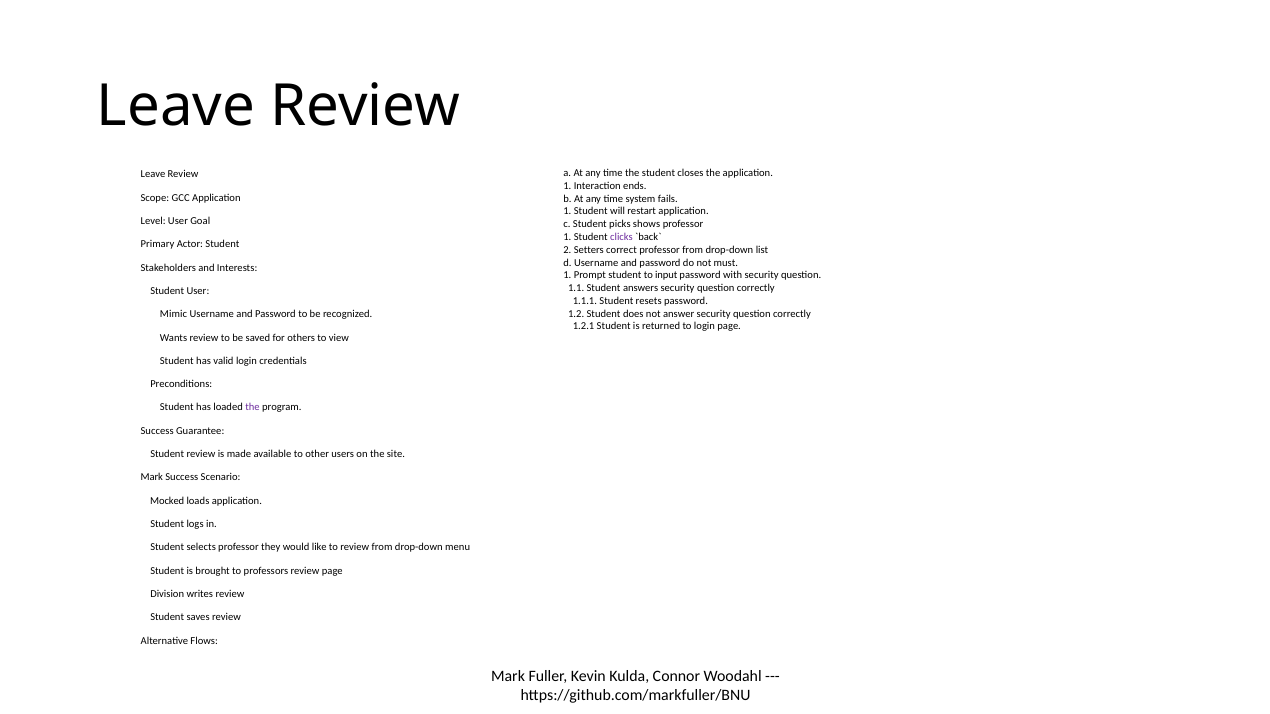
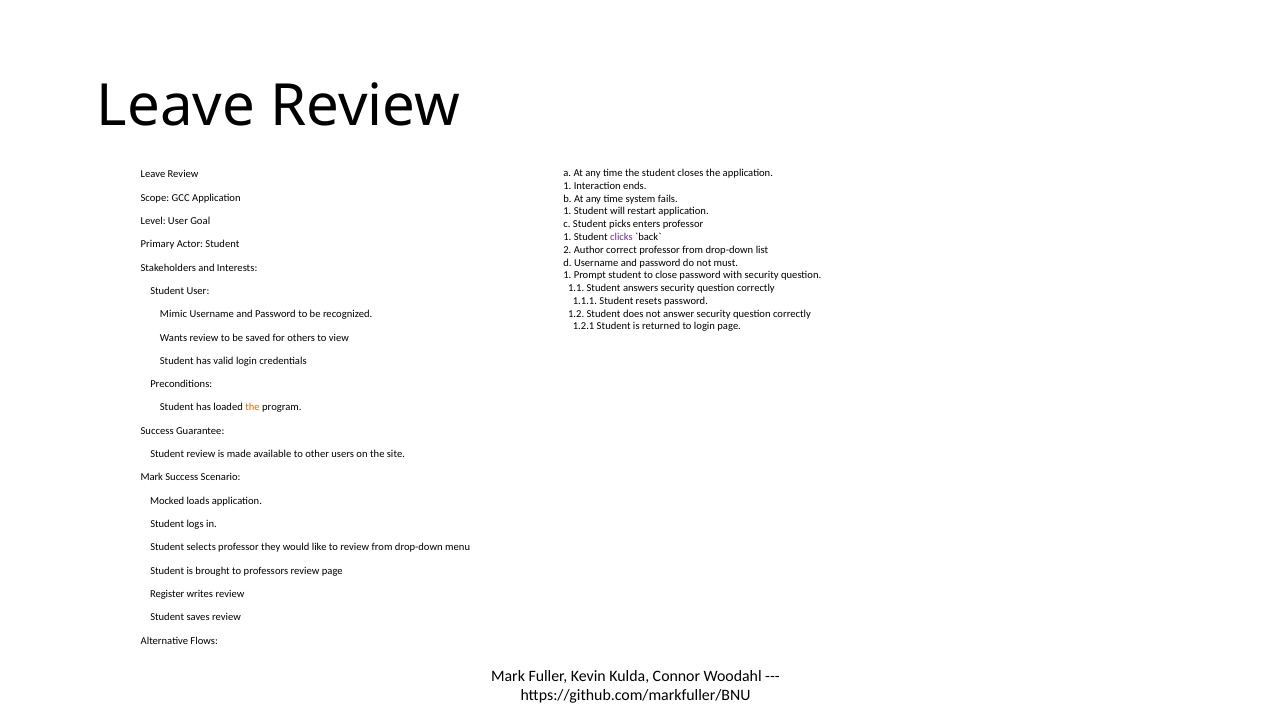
shows: shows -> enters (647, 224)
Setters: Setters -> Author (589, 250)
input: input -> close (666, 275)
the colour: purple -> orange (253, 408)
Division: Division -> Register (167, 594)
